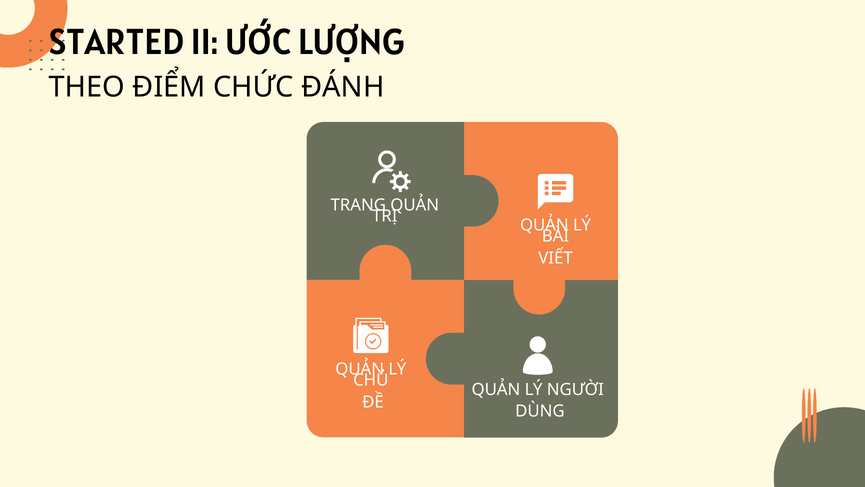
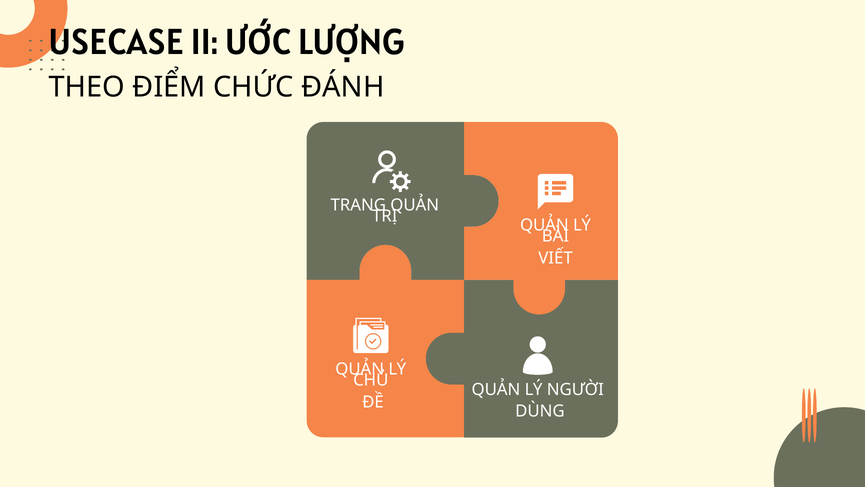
STARTED: STARTED -> USECASE (116, 42)
